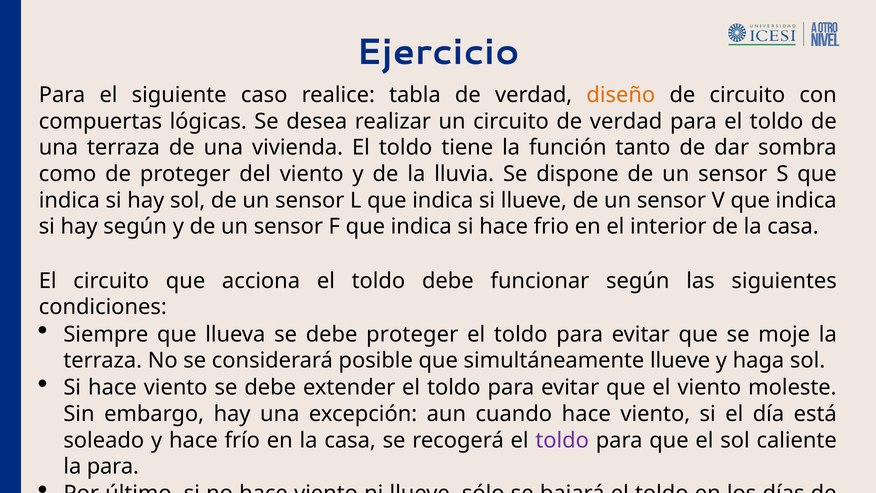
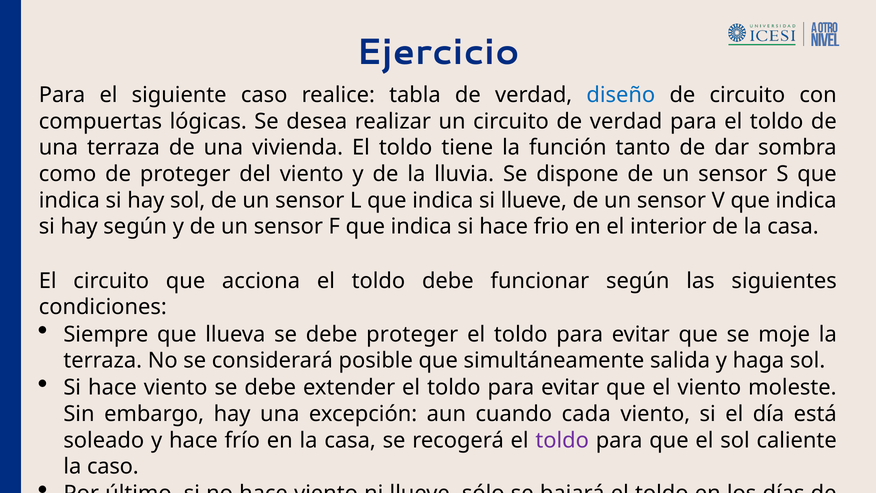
diseño colour: orange -> blue (621, 95)
simultáneamente llueve: llueve -> salida (680, 360)
cuando hace: hace -> cada (586, 414)
la para: para -> caso (113, 466)
